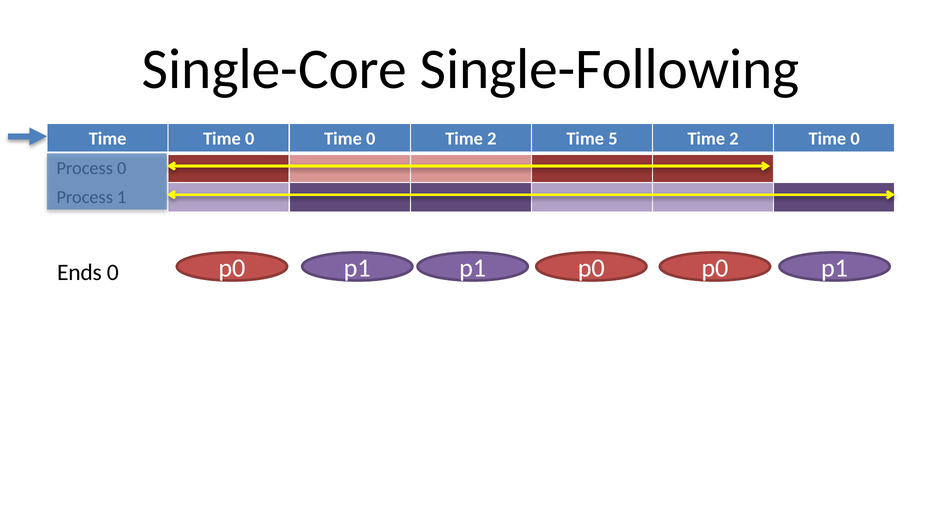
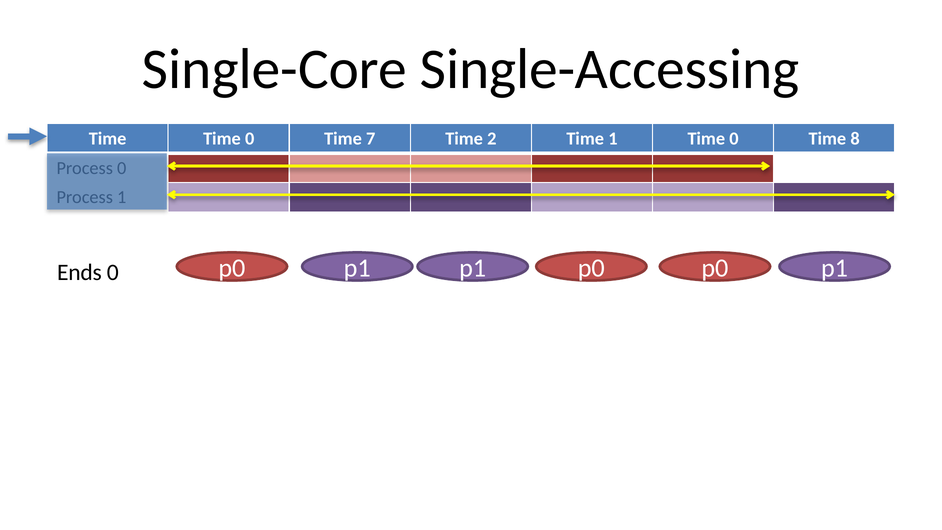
Single-Following: Single-Following -> Single-Accessing (610, 69)
0 Time 0: 0 -> 7 (371, 139)
Time 5: 5 -> 1 (613, 139)
2: 2 -> 0 (734, 139)
0: 0 -> 8 (855, 139)
